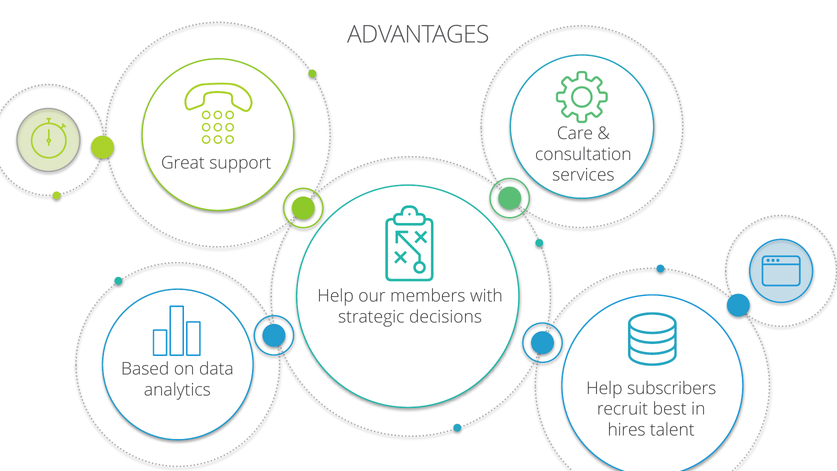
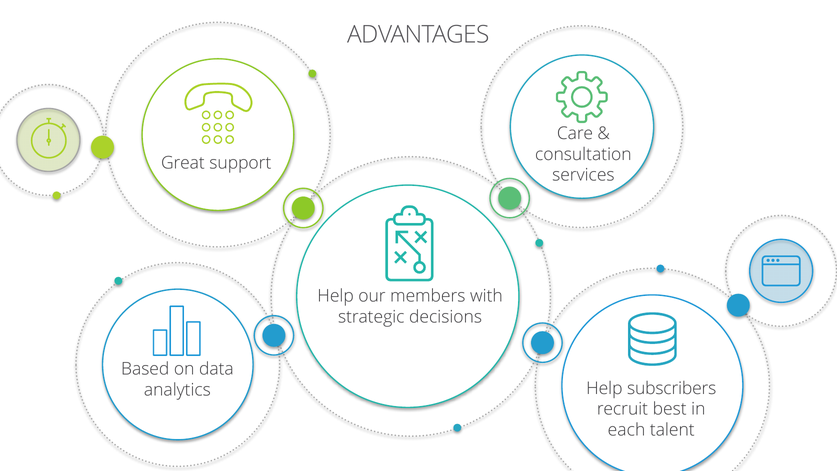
hires: hires -> each (626, 430)
